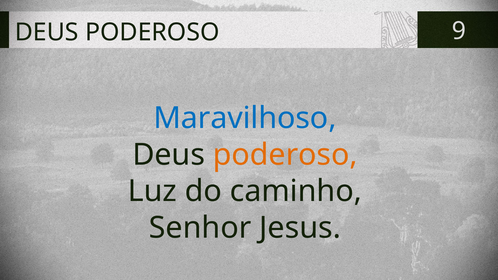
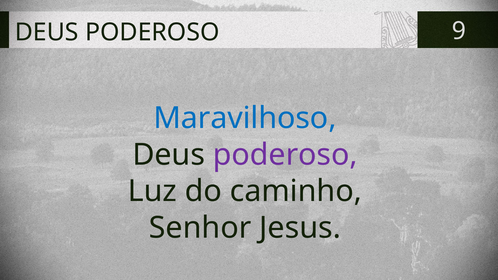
poderoso colour: orange -> purple (285, 155)
